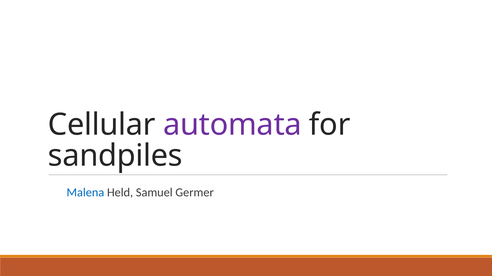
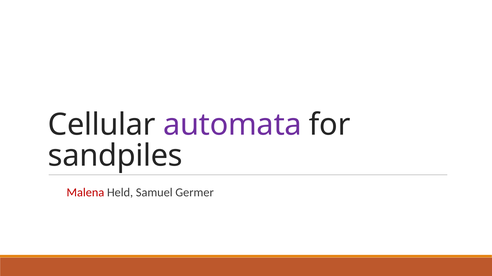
Malena colour: blue -> red (85, 193)
